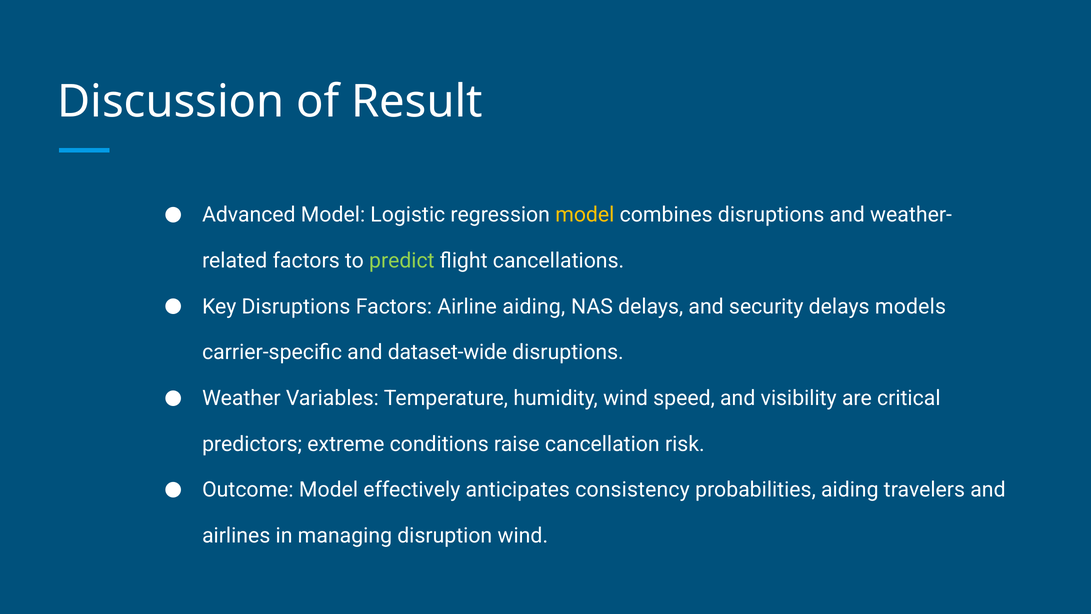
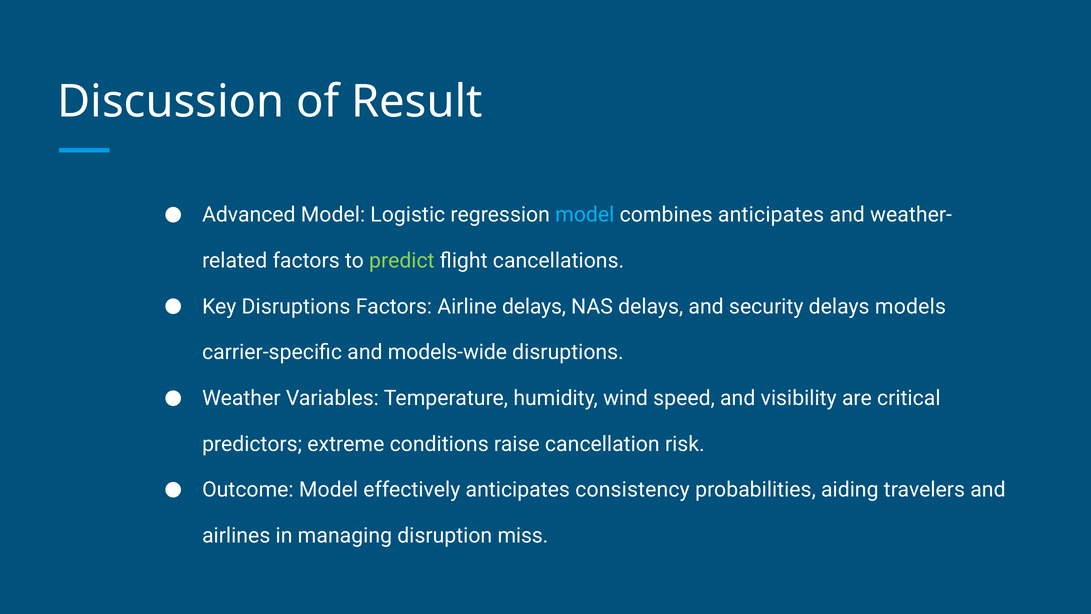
model colour: yellow -> light blue (585, 215)
combines disruptions: disruptions -> anticipates (771, 215)
Airline aiding: aiding -> delays (534, 306)
dataset-wide: dataset-wide -> models-wide (447, 352)
disruption wind: wind -> miss (523, 536)
